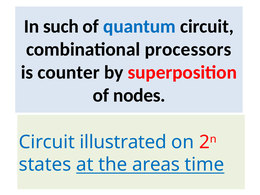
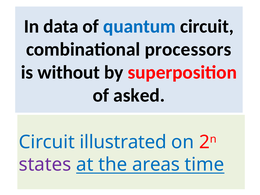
such: such -> data (61, 26)
counter: counter -> without (69, 72)
nodes: nodes -> asked (139, 95)
states colour: blue -> purple (45, 165)
